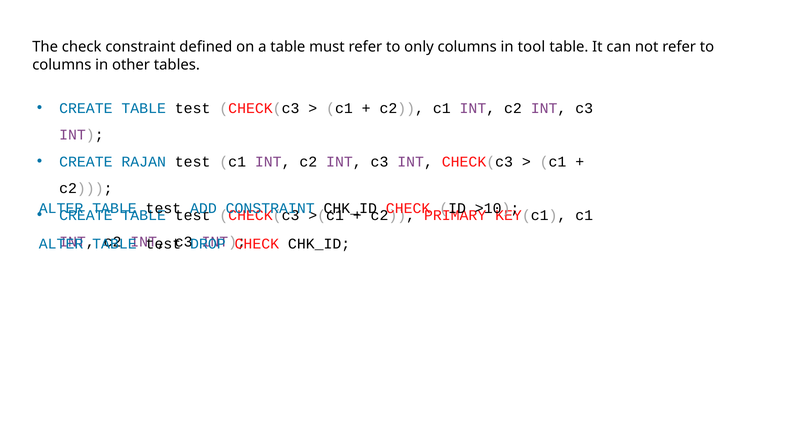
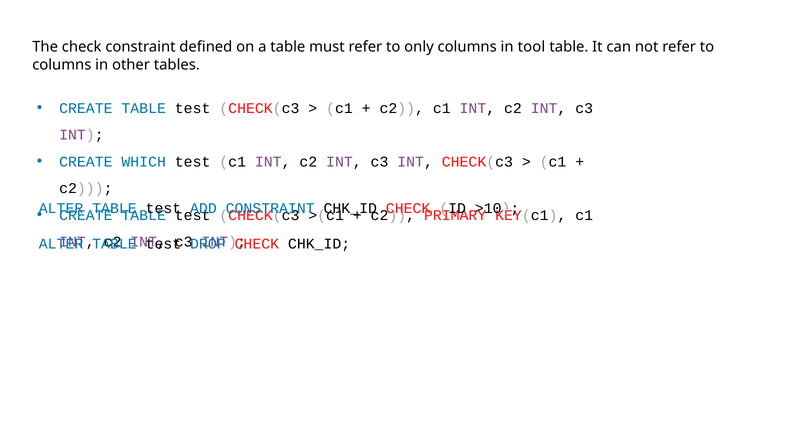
RAJAN: RAJAN -> WHICH (144, 162)
